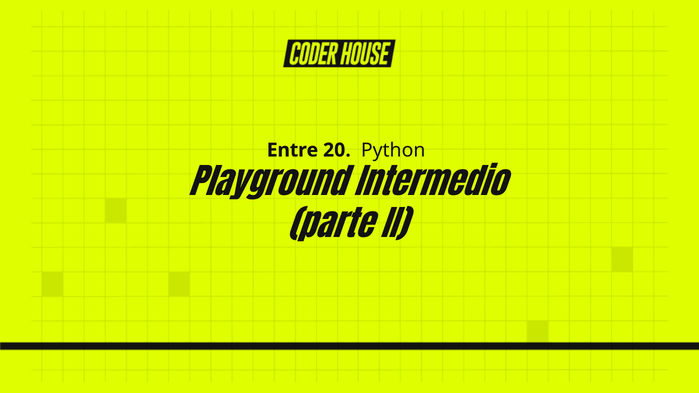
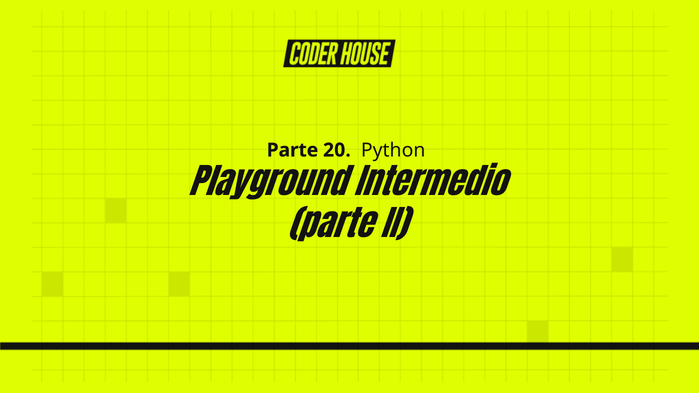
Entre: Entre -> Parte (292, 150)
